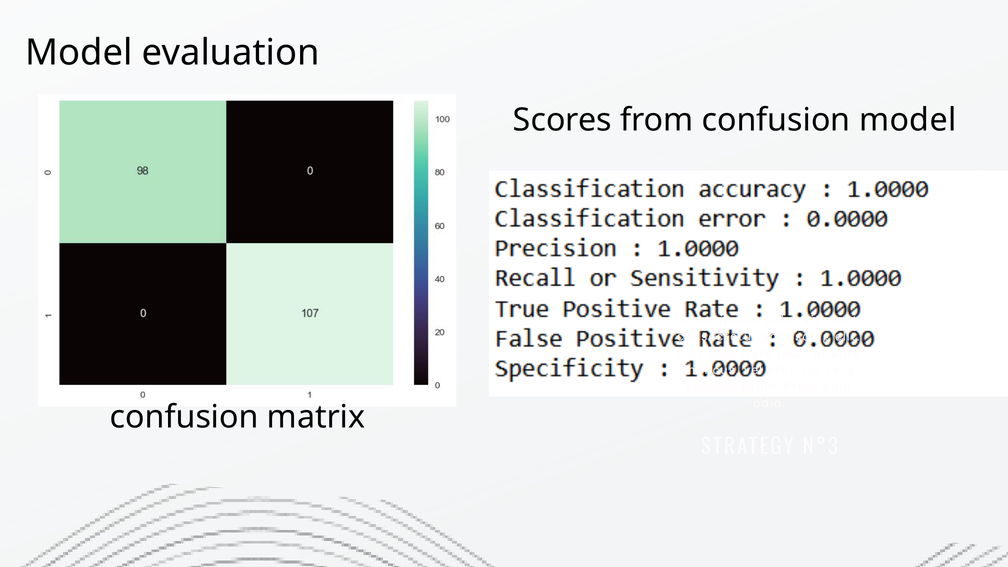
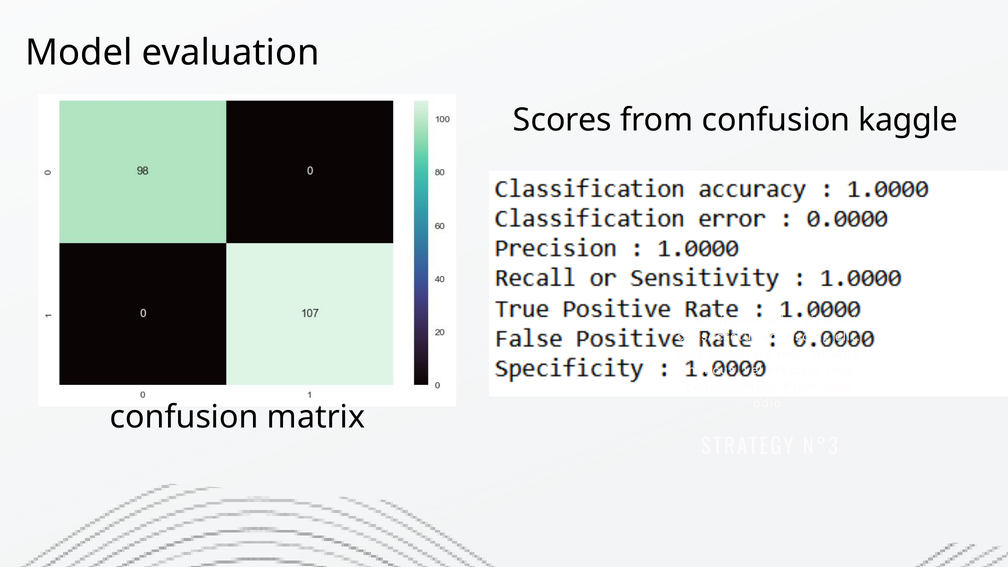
confusion model: model -> kaggle (908, 120)
